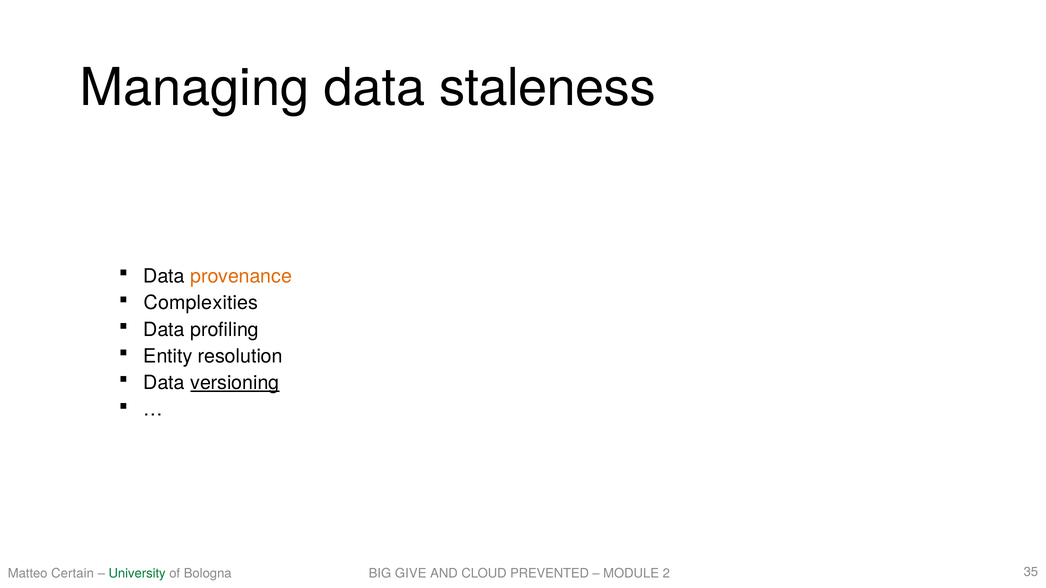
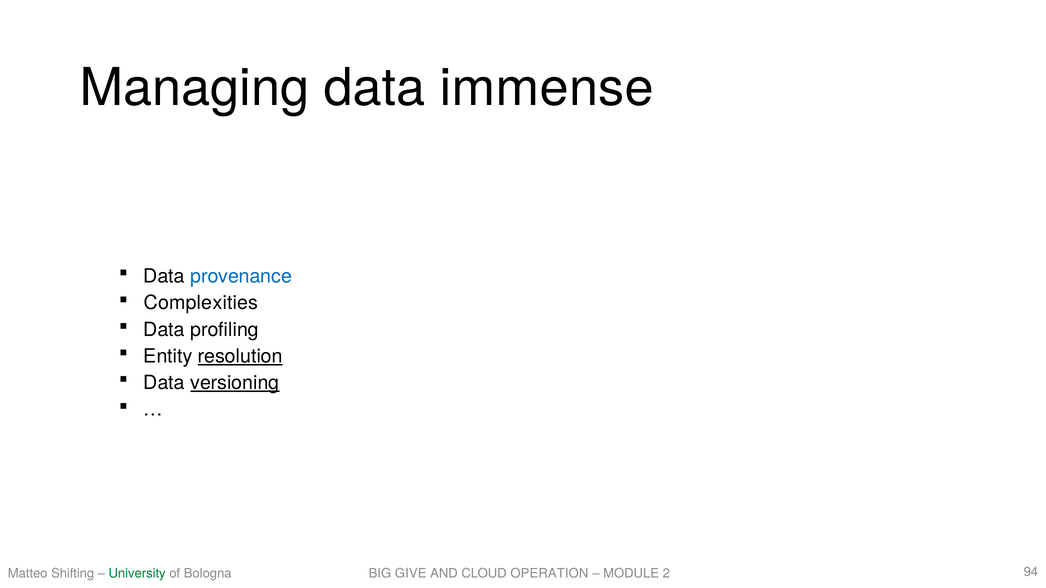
staleness: staleness -> immense (547, 88)
provenance colour: orange -> blue (241, 277)
resolution underline: none -> present (240, 356)
Certain: Certain -> Shifting (73, 574)
PREVENTED: PREVENTED -> OPERATION (549, 574)
35: 35 -> 94 (1031, 572)
